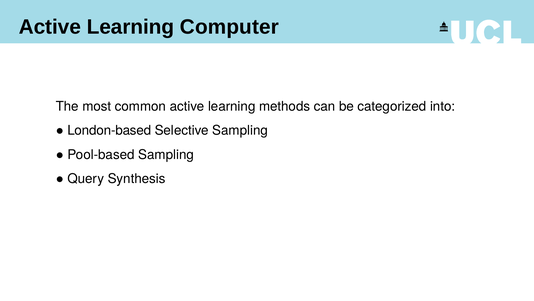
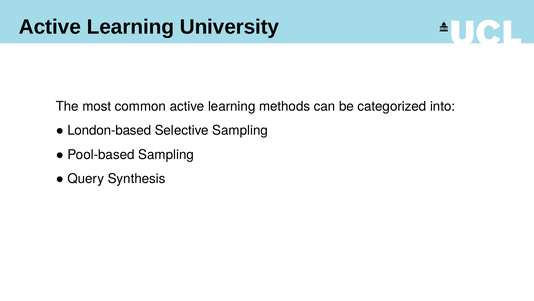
Computer: Computer -> University (230, 27)
